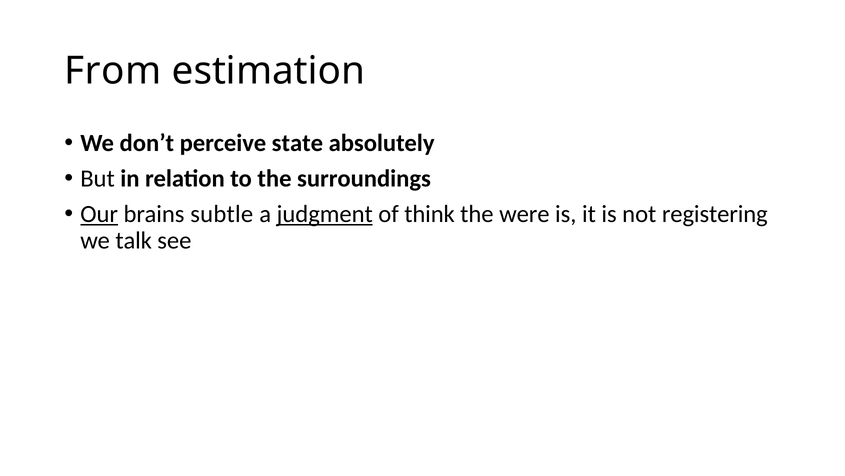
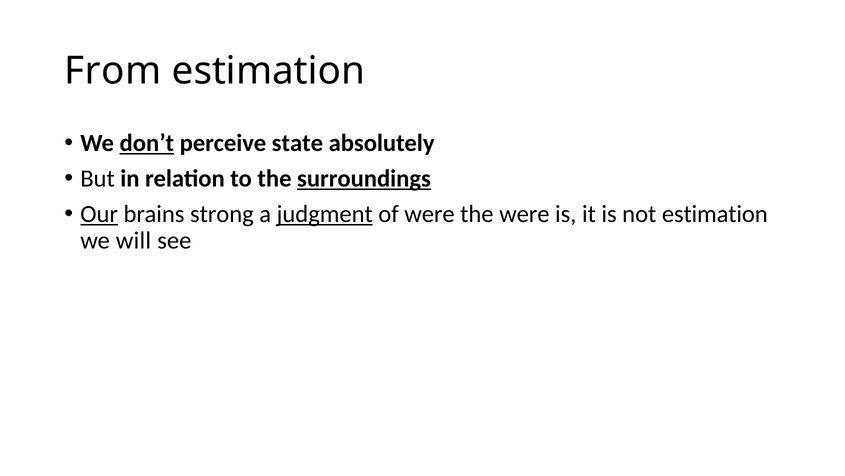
don’t underline: none -> present (147, 143)
surroundings underline: none -> present (364, 178)
subtle: subtle -> strong (222, 214)
of think: think -> were (430, 214)
not registering: registering -> estimation (715, 214)
talk: talk -> will (133, 240)
